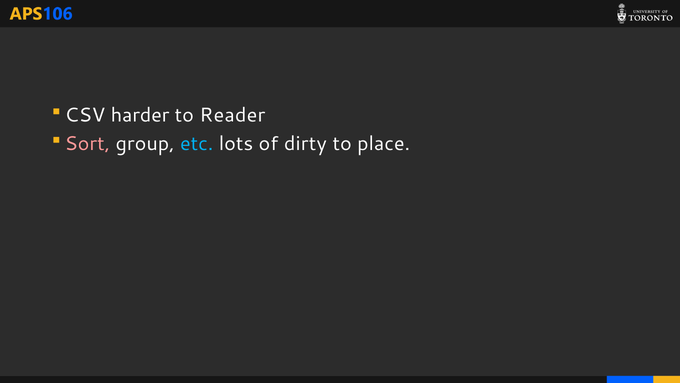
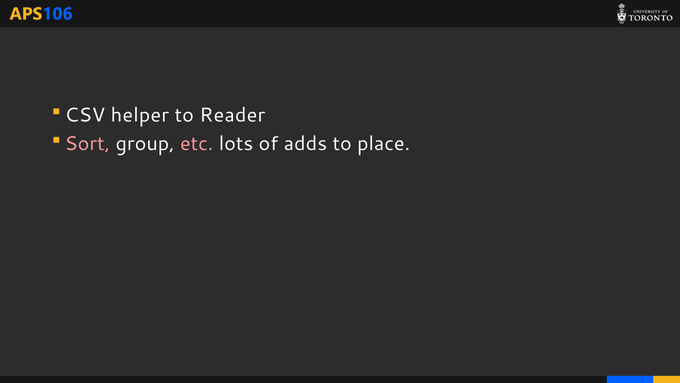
harder: harder -> helper (140, 115)
etc colour: light blue -> pink (197, 143)
dirty: dirty -> adds (305, 143)
